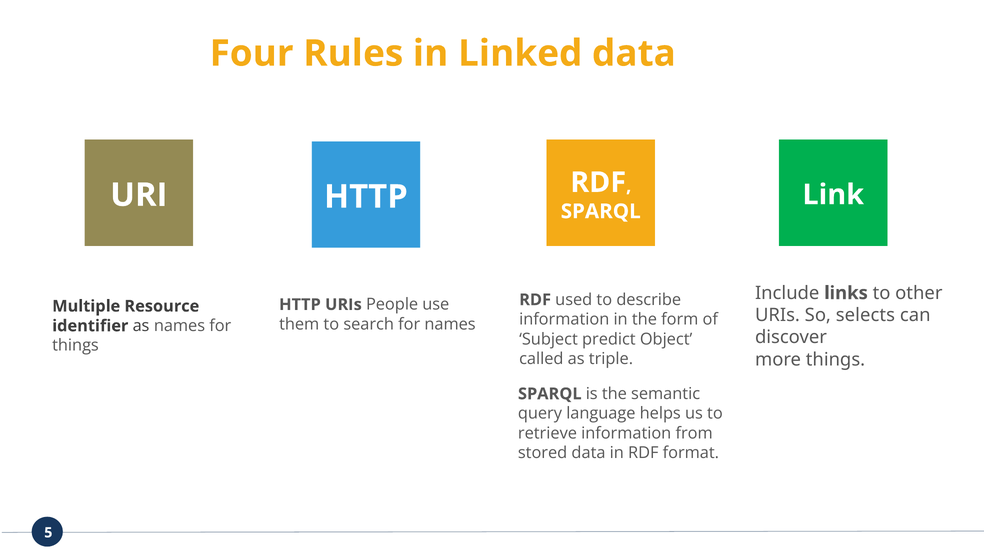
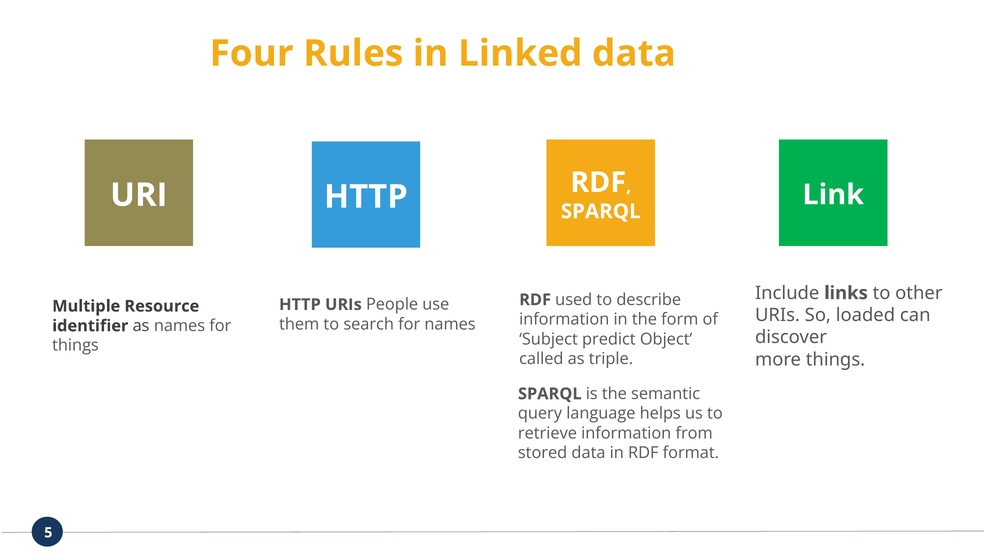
selects: selects -> loaded (865, 315)
